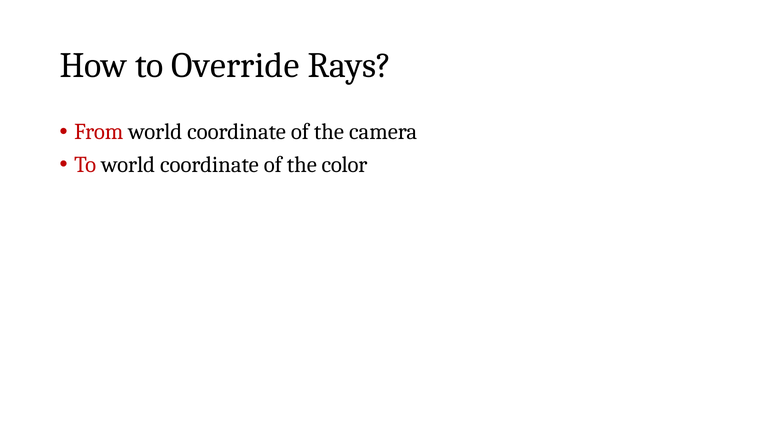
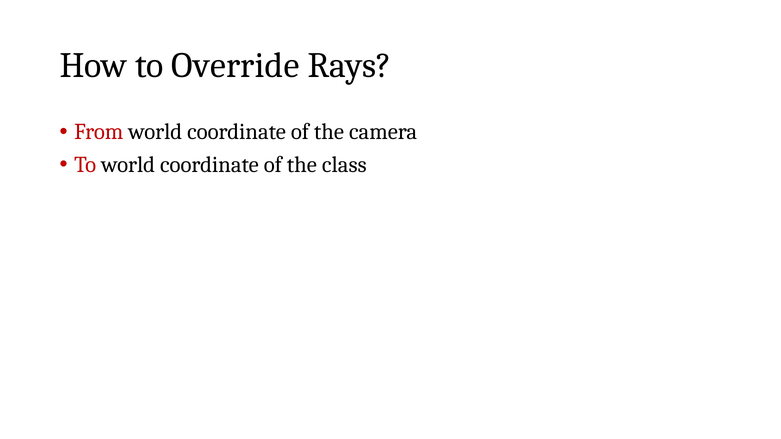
color: color -> class (344, 165)
